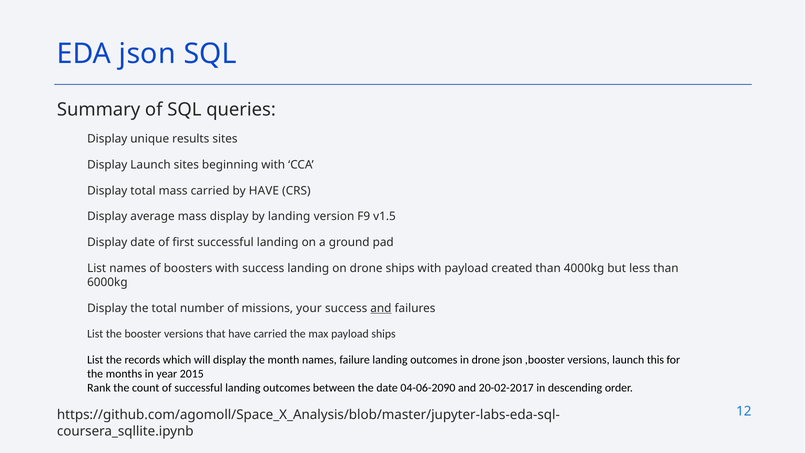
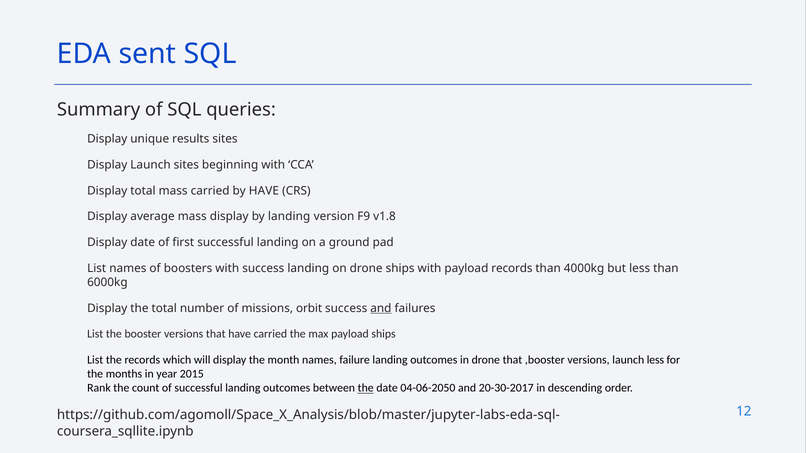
EDA json: json -> sent (147, 54)
v1.5: v1.5 -> v1.8 (384, 217)
payload created: created -> records (512, 268)
your: your -> orbit (309, 308)
drone json: json -> that (512, 360)
launch this: this -> less (655, 360)
the underline: none -> present (366, 388)
04-06-2090: 04-06-2090 -> 04-06-2050 (428, 388)
20-02-2017: 20-02-2017 -> 20-30-2017 (506, 388)
